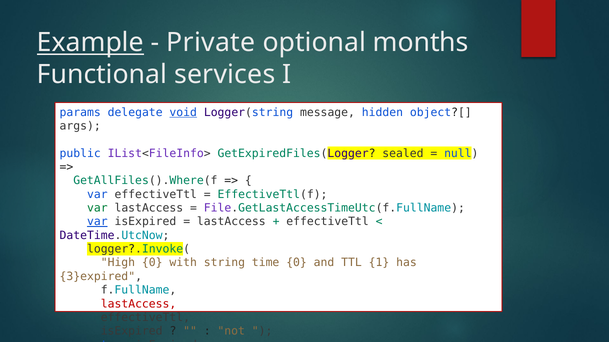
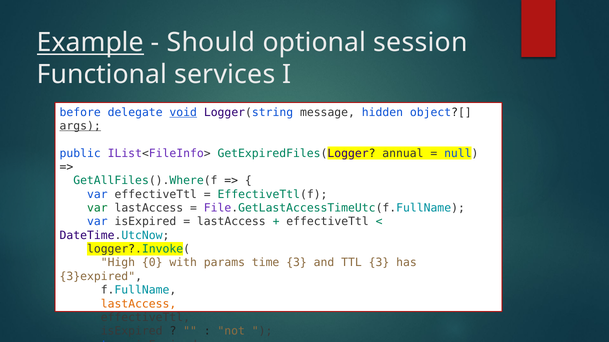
Private: Private -> Should (211, 43)
months: months -> session (421, 43)
params: params -> before (80, 112)
args underline: none -> present (80, 126)
sealed: sealed -> annual (403, 154)
var underline: present -> none (97, 222)
string: string -> params (224, 263)
time 0: 0 -> 3 (297, 263)
TTL 1: 1 -> 3 (379, 263)
lastAccess colour: red -> orange (139, 304)
